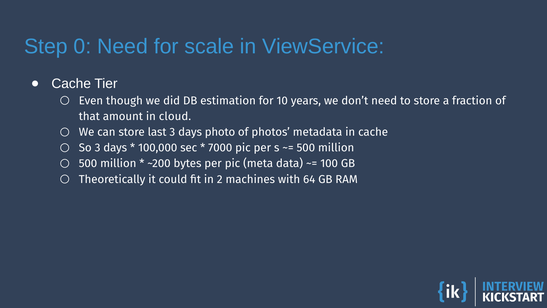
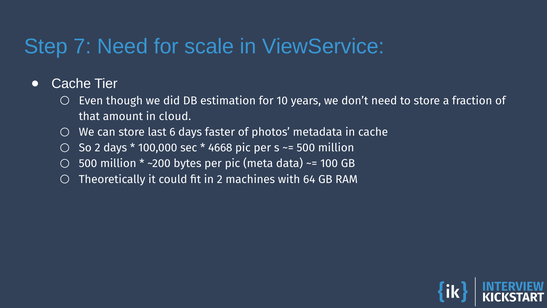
0: 0 -> 7 (82, 46)
last 3: 3 -> 6 (172, 132)
photo: photo -> faster (220, 132)
So 3: 3 -> 2 (97, 148)
7000: 7000 -> 4668 (220, 148)
